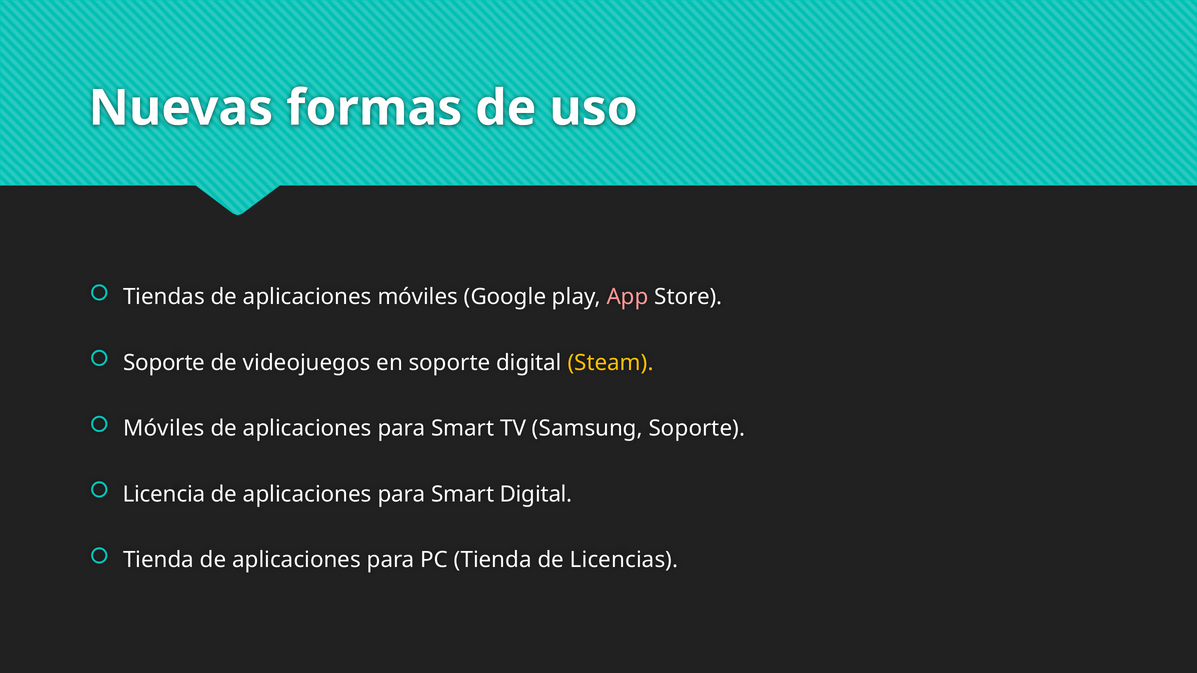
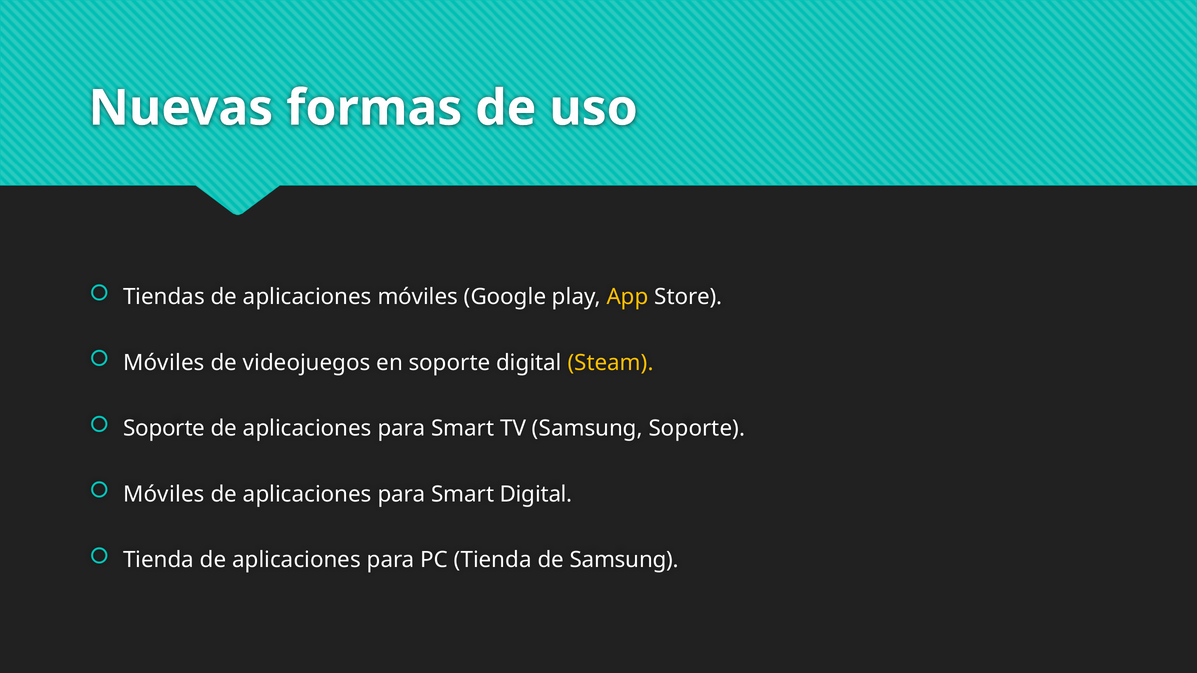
App colour: pink -> yellow (628, 297)
Soporte: Soporte -> Móviles (164, 363)
Móviles: Móviles -> Soporte (164, 429)
Licencia: Licencia -> Móviles (164, 494)
de Licencias: Licencias -> Samsung (624, 560)
